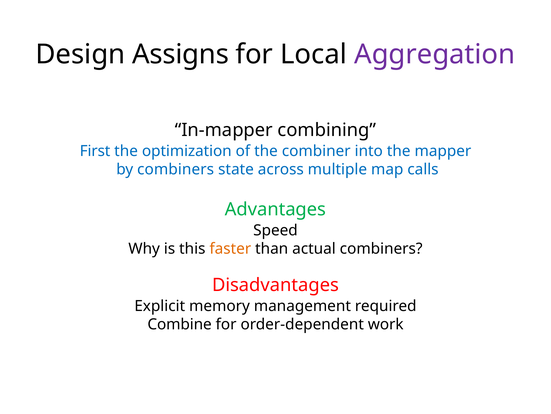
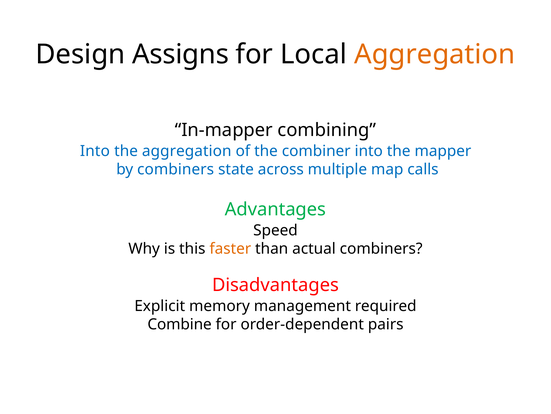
Aggregation colour: purple -> orange (435, 54)
First: First -> Into (95, 151)
the optimization: optimization -> aggregation (187, 151)
work: work -> pairs (386, 324)
